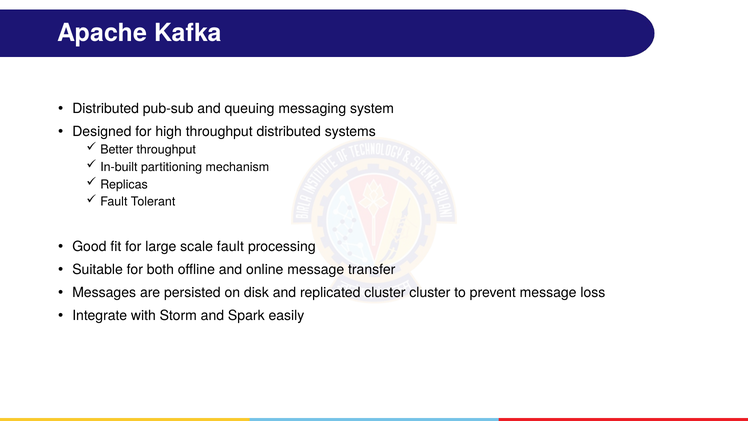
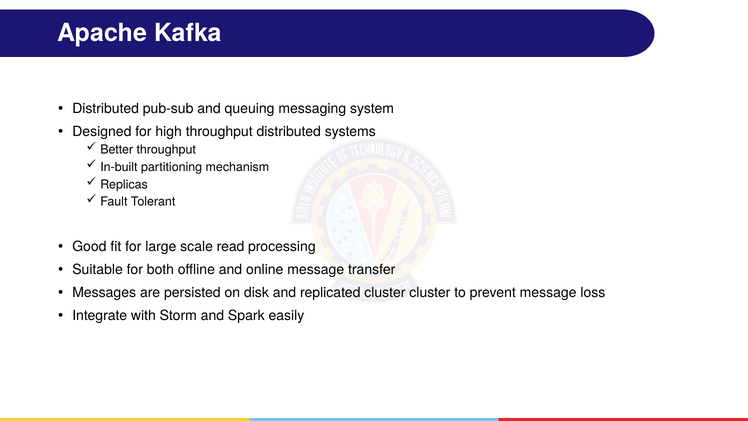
scale fault: fault -> read (231, 247)
